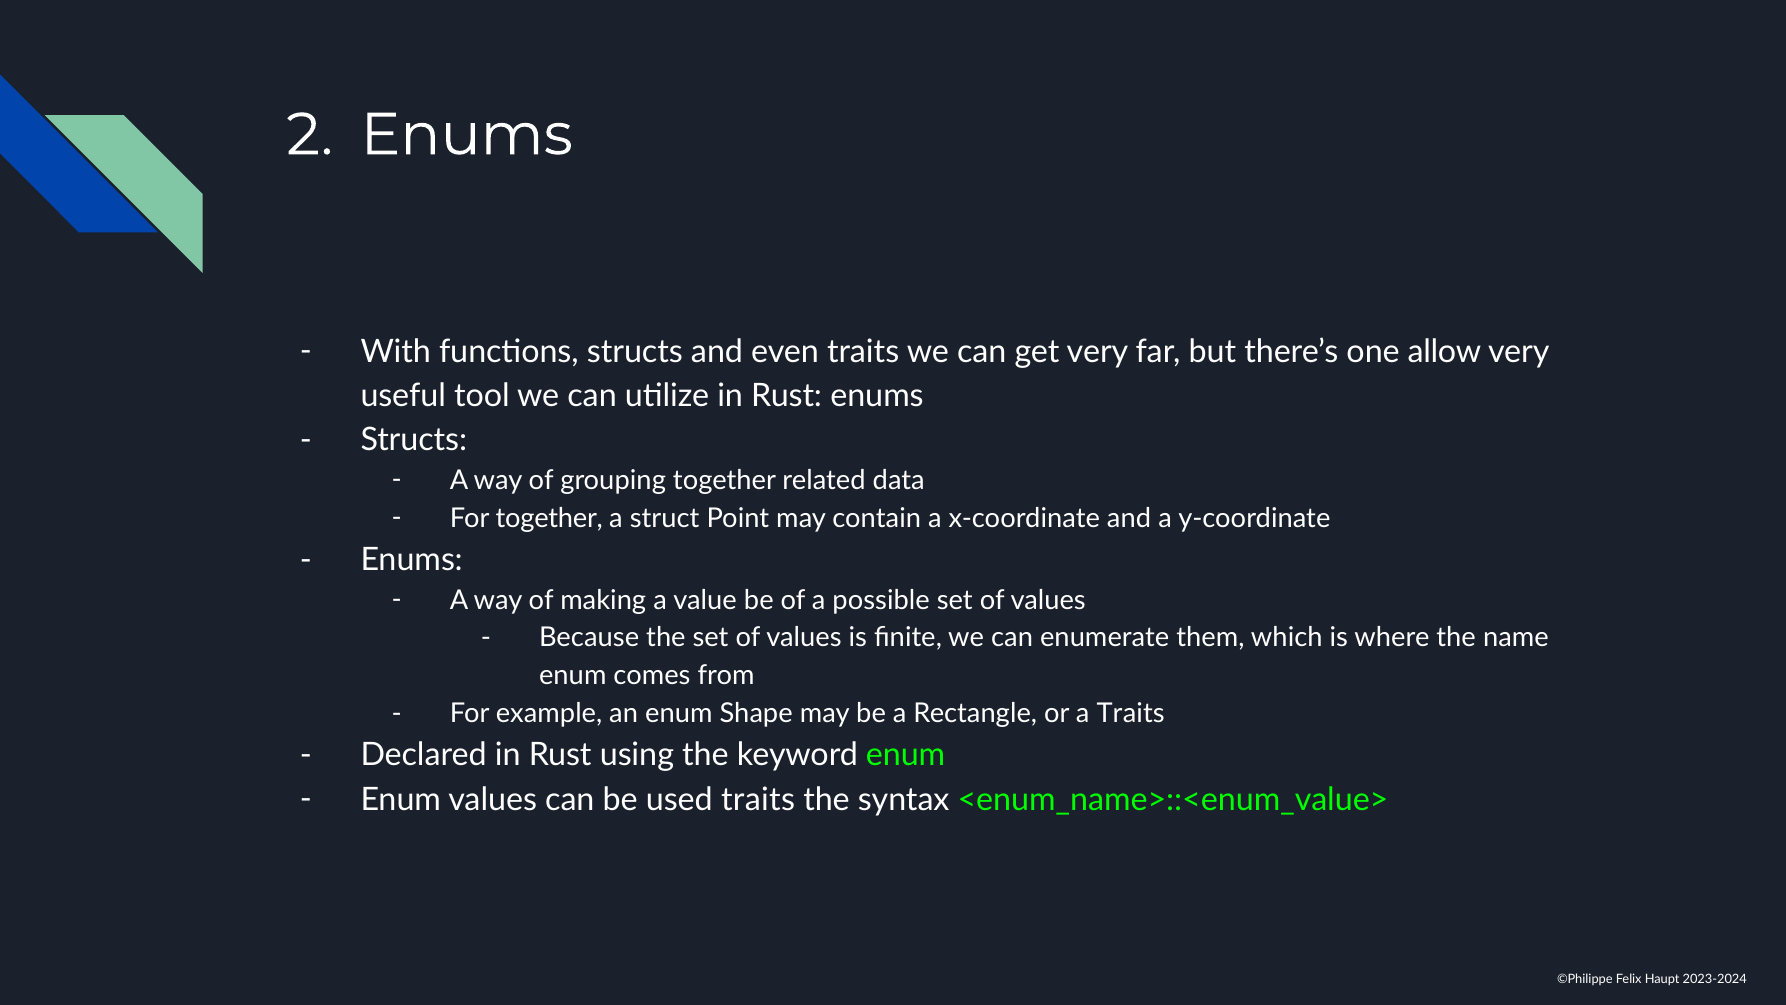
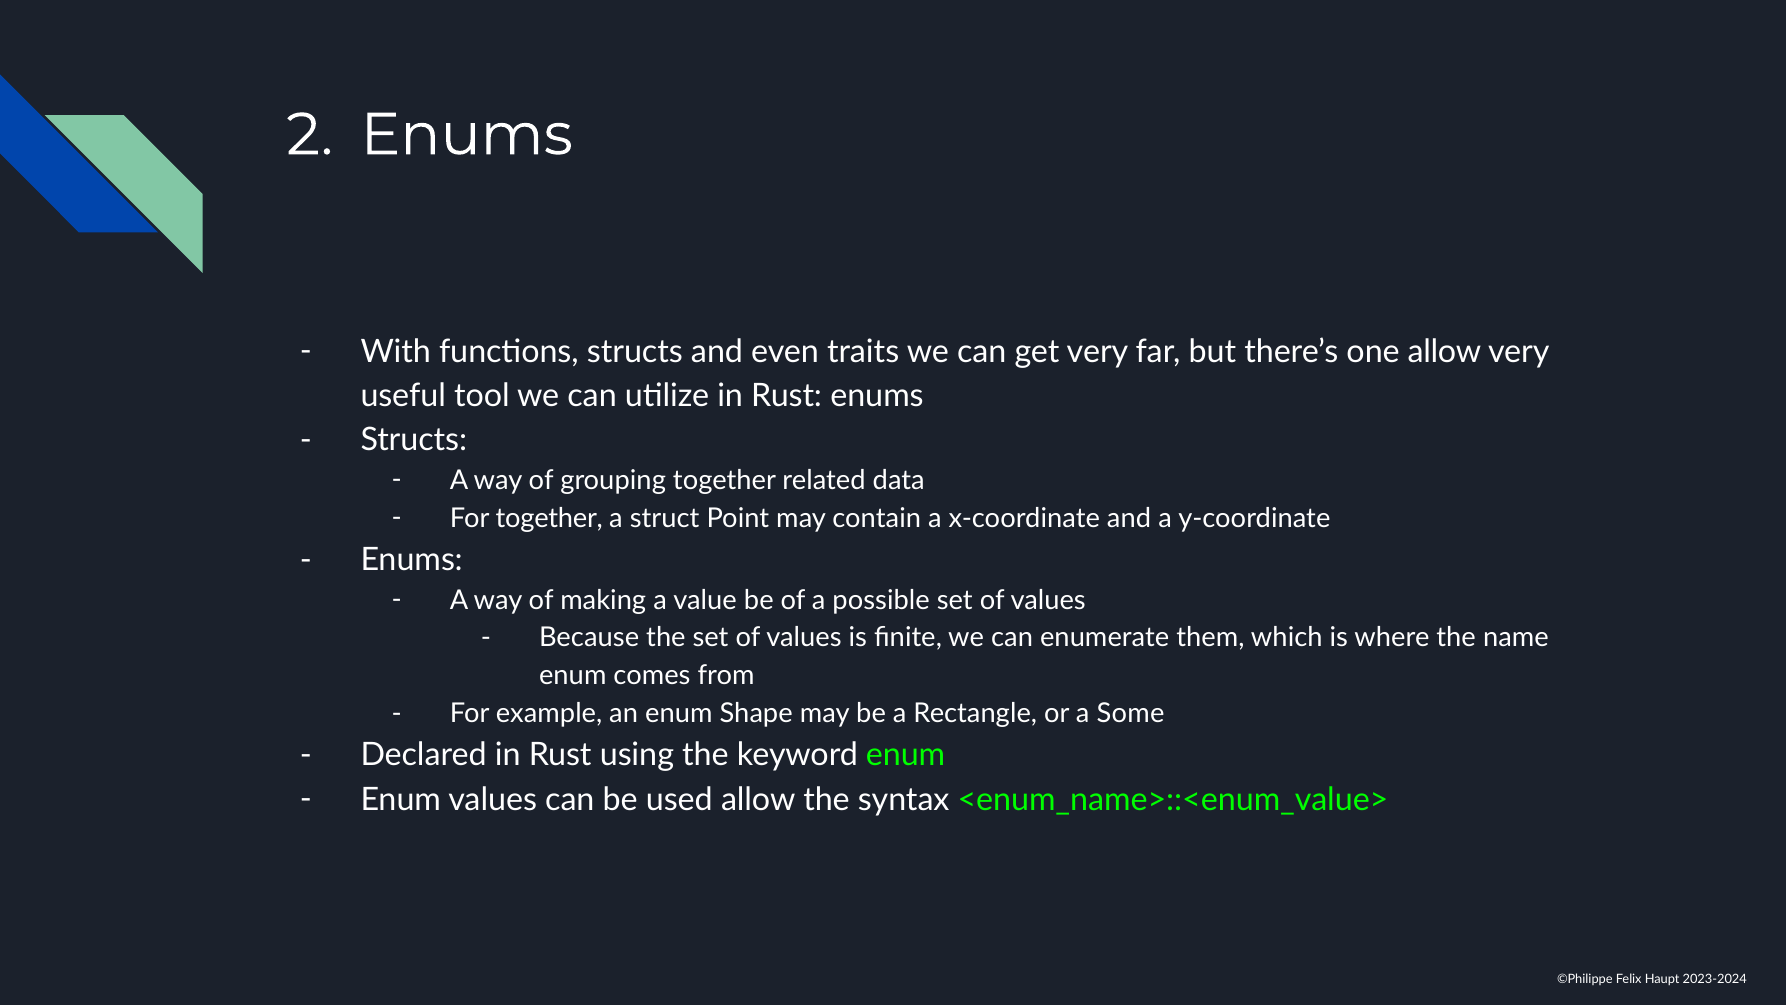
a Traits: Traits -> Some (1131, 713)
used traits: traits -> allow (758, 799)
